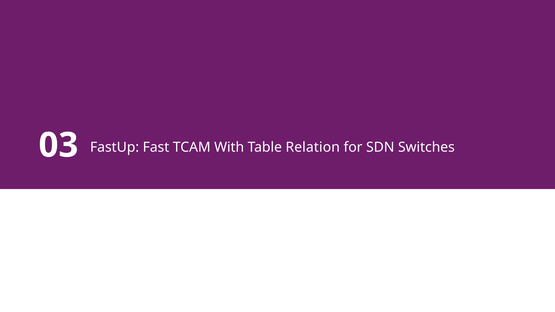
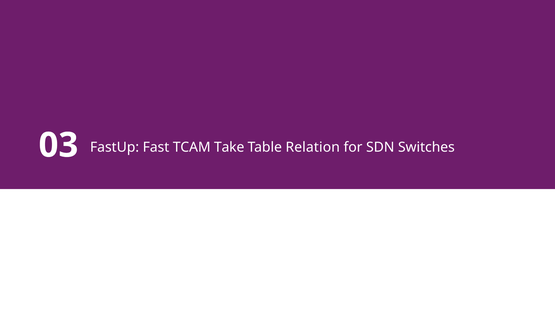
With: With -> Take (229, 147)
